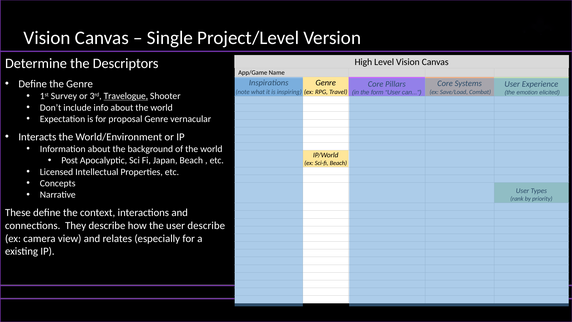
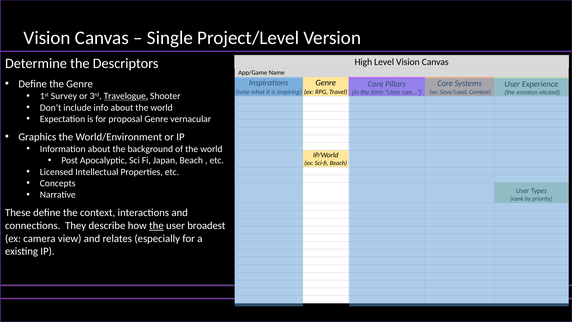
Interacts: Interacts -> Graphics (37, 137)
the underline: none -> present (156, 225)
user describe: describe -> broadest (206, 225)
